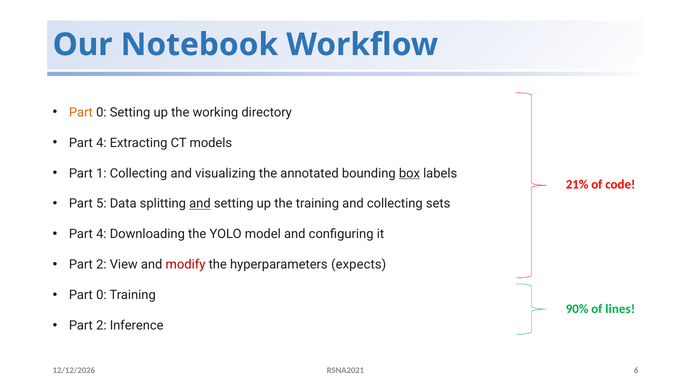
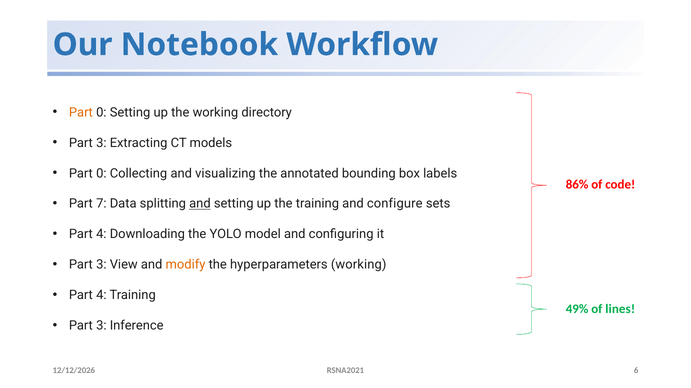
4: 4 -> 3 (101, 143)
1: 1 -> 0 (101, 174)
box underline: present -> none (409, 174)
21%: 21% -> 86% (577, 185)
5: 5 -> 7 (101, 204)
and collecting: collecting -> configure (395, 204)
2: 2 -> 3 (101, 265)
modify colour: red -> orange (186, 265)
hyperparameters expects: expects -> working (359, 265)
0: 0 -> 4 (101, 296)
90%: 90% -> 49% (577, 310)
2: 2 -> 3 (101, 326)
